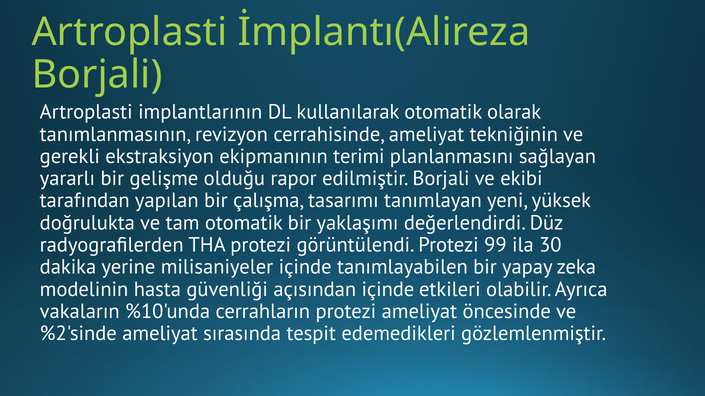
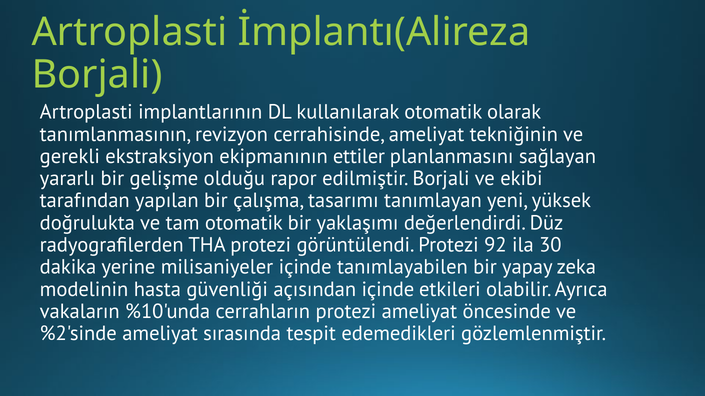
terimi: terimi -> ettiler (359, 157)
99: 99 -> 92 (495, 245)
